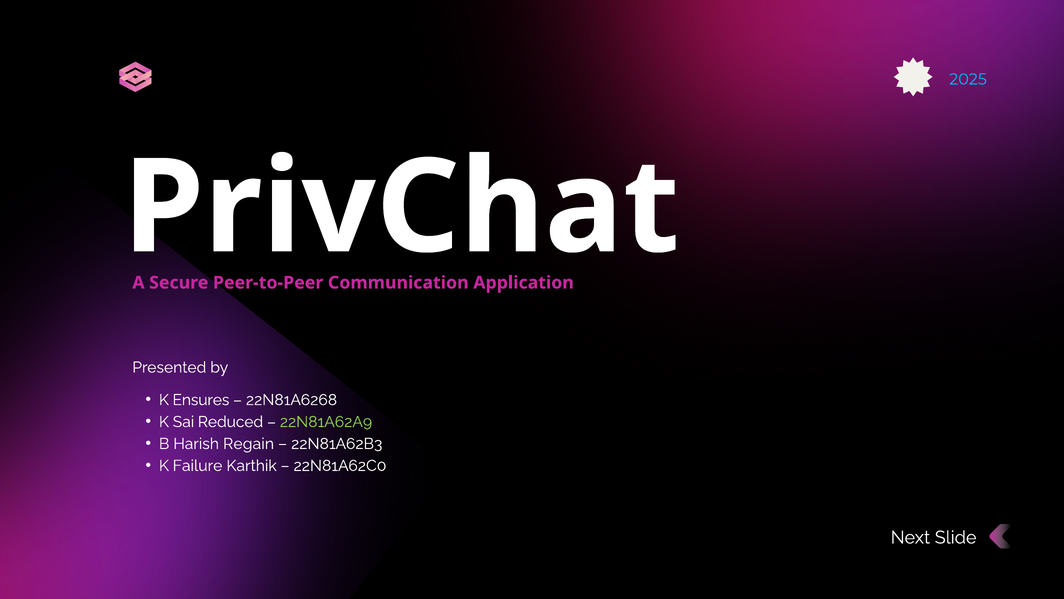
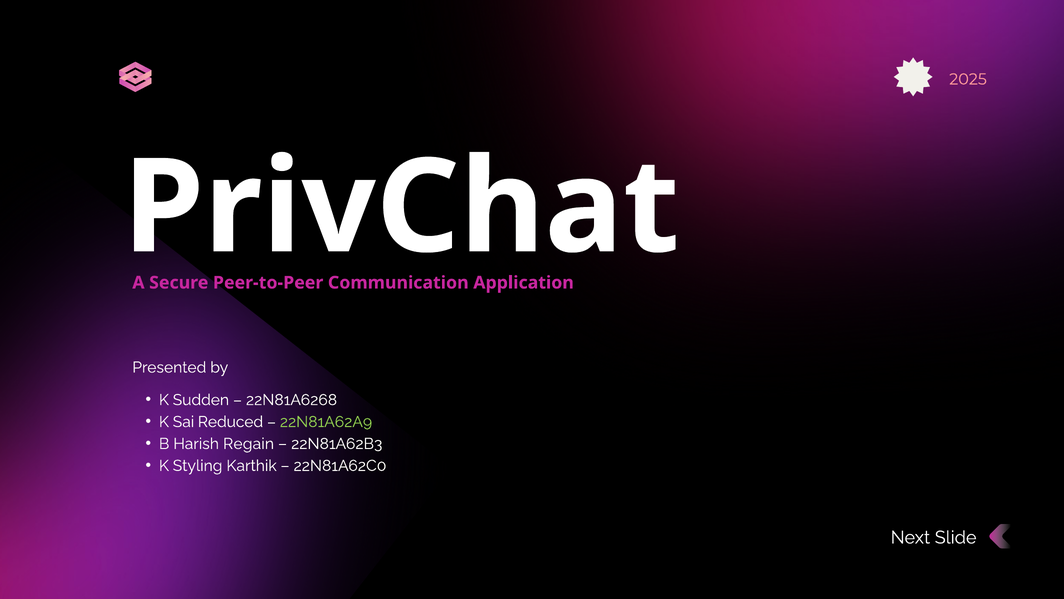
2025 colour: light blue -> pink (968, 79)
Ensures: Ensures -> Sudden (201, 400)
Failure: Failure -> Styling (198, 465)
